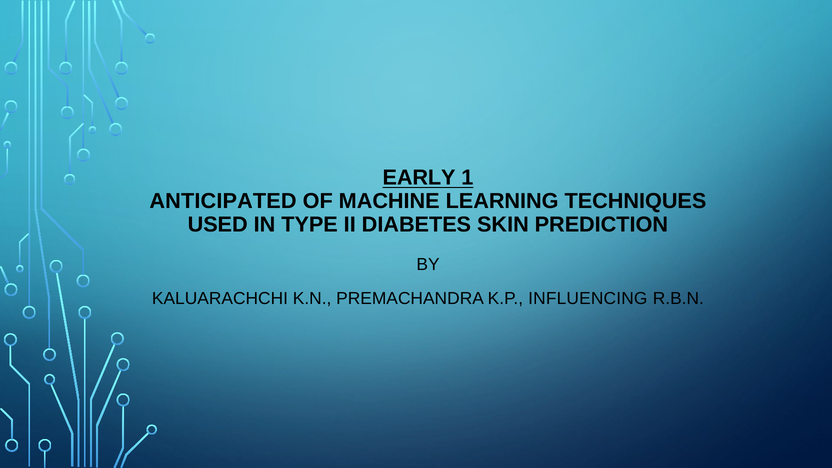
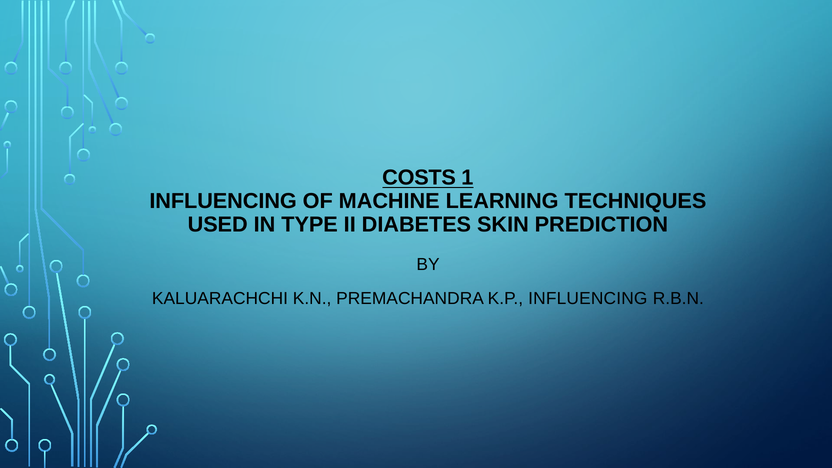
EARLY: EARLY -> COSTS (419, 178)
ANTICIPATED: ANTICIPATED -> INFLUENCING (223, 201)
